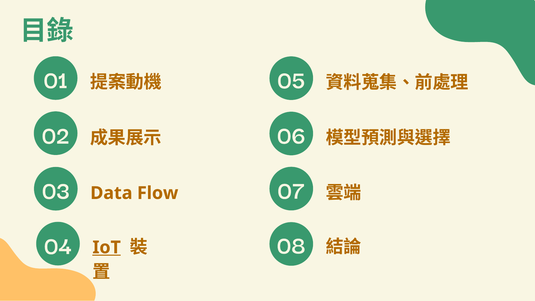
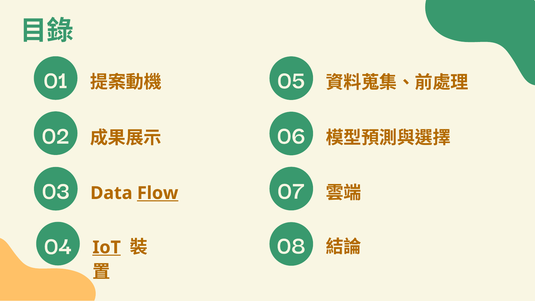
Flow underline: none -> present (158, 193)
